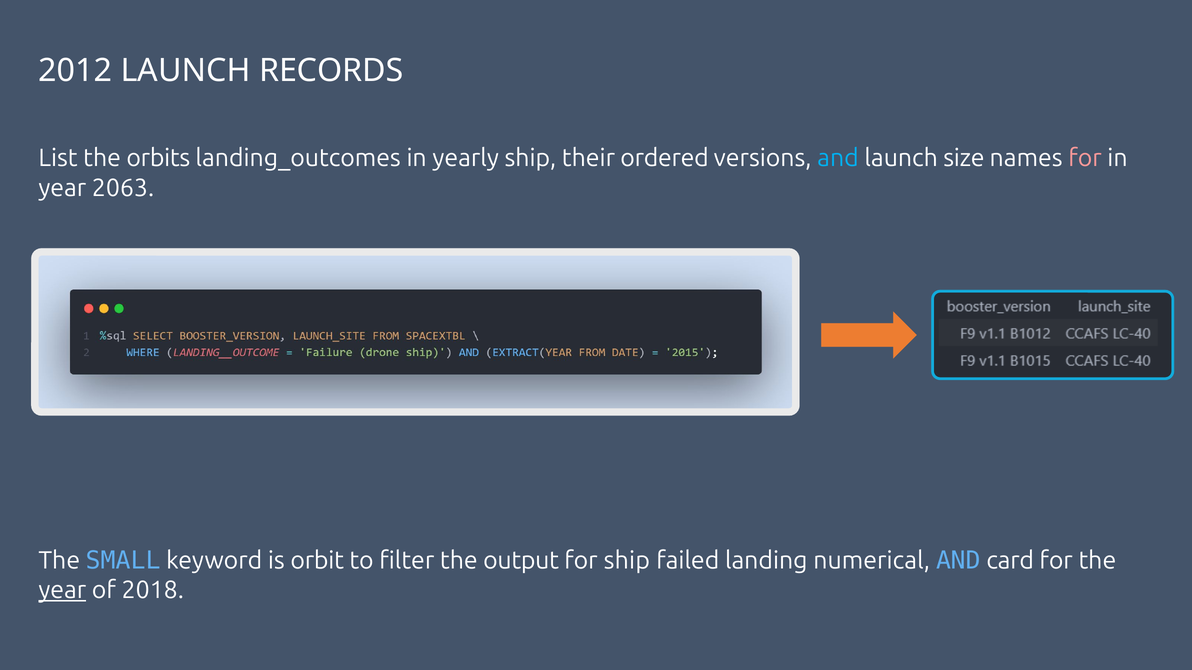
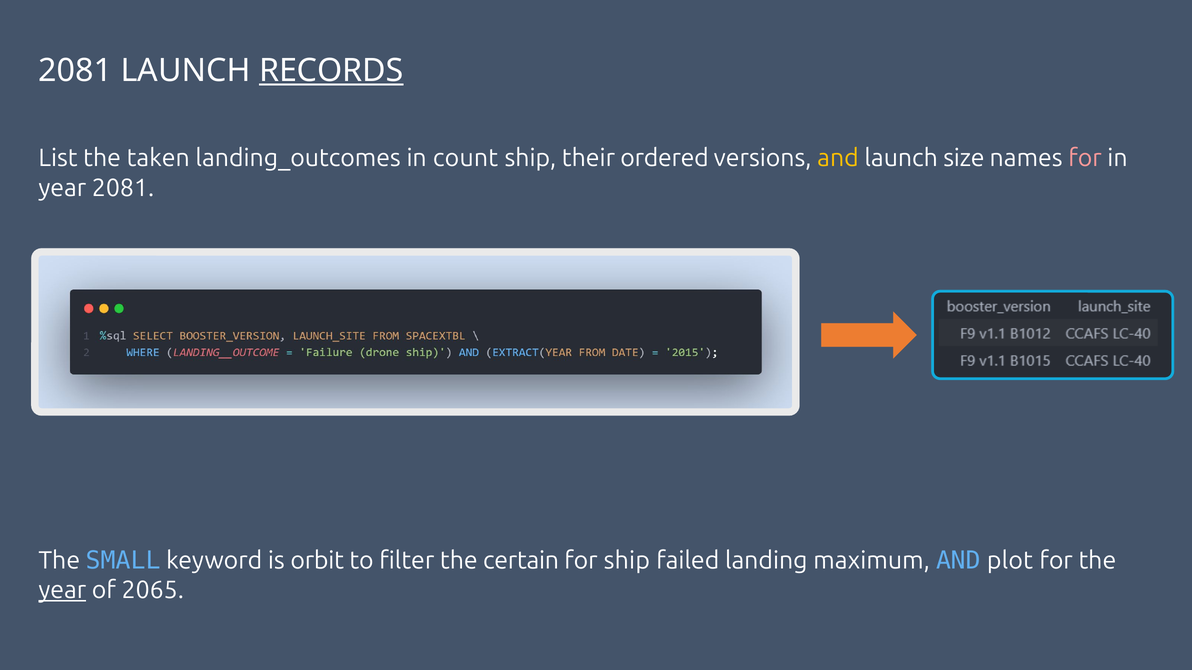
2012: 2012 -> 2081 (75, 71)
RECORDS underline: none -> present (331, 71)
orbits: orbits -> taken (158, 158)
yearly: yearly -> count (466, 158)
and colour: light blue -> yellow (838, 158)
year 2063: 2063 -> 2081 (123, 188)
output: output -> certain (521, 561)
numerical: numerical -> maximum (872, 561)
card: card -> plot (1010, 561)
2018: 2018 -> 2065 (153, 591)
